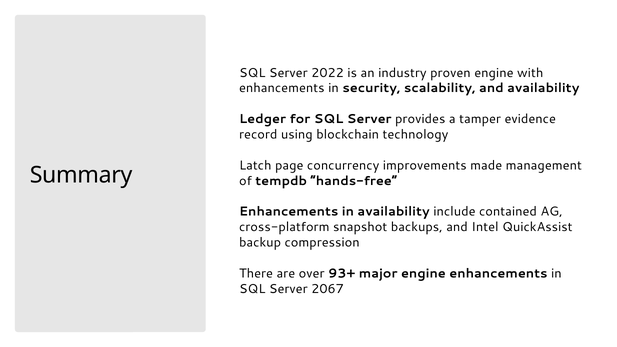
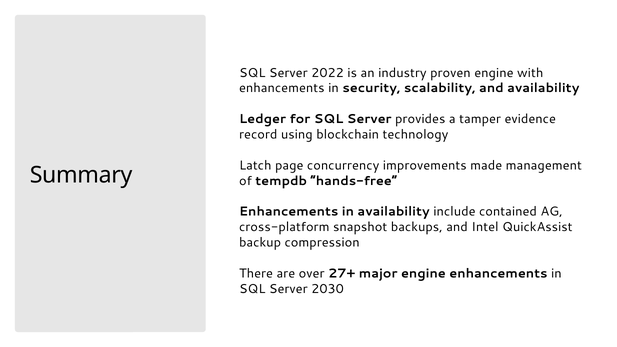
93+: 93+ -> 27+ (342, 273)
2067: 2067 -> 2030 (328, 289)
